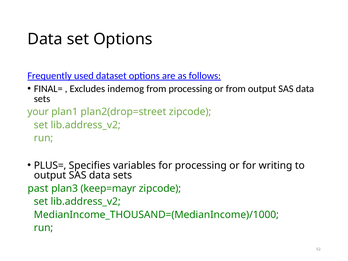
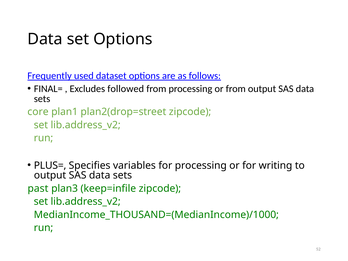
indemog: indemog -> followed (126, 89)
your: your -> core (38, 112)
keep=mayr: keep=mayr -> keep=infile (108, 188)
